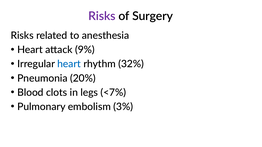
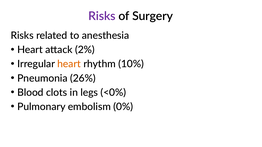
9%: 9% -> 2% (85, 50)
heart colour: blue -> orange (69, 64)
32%: 32% -> 10% (131, 64)
20%: 20% -> 26% (83, 78)
<7%: <7% -> <0% (113, 93)
3%: 3% -> 0% (123, 107)
